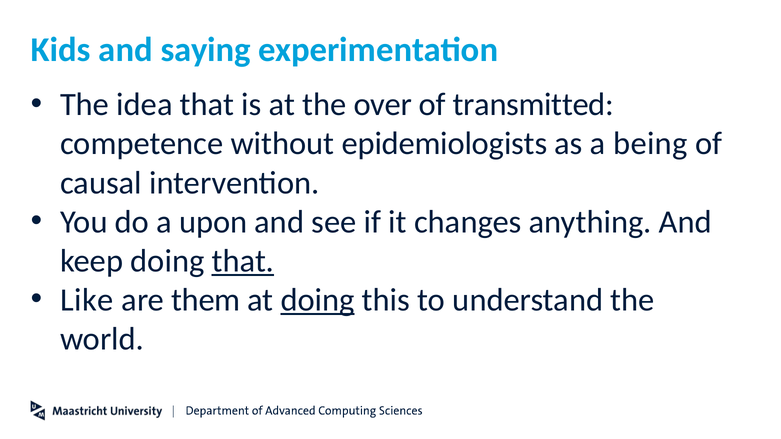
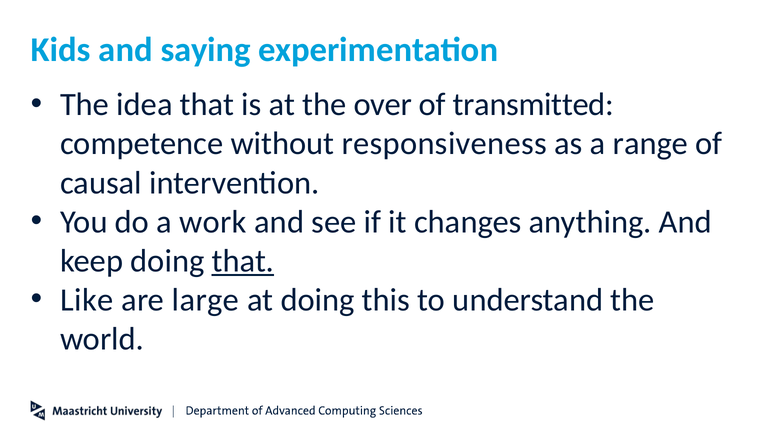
epidemiologists: epidemiologists -> responsiveness (444, 144)
being: being -> range (650, 144)
upon: upon -> work (213, 222)
them: them -> large (205, 300)
doing underline: present -> none (318, 300)
